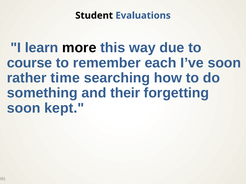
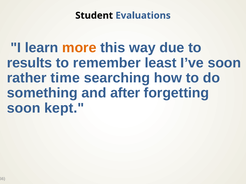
more colour: black -> orange (79, 48)
course: course -> results (30, 63)
each: each -> least (161, 63)
their: their -> after (125, 93)
